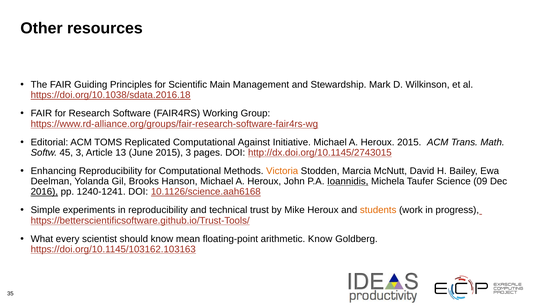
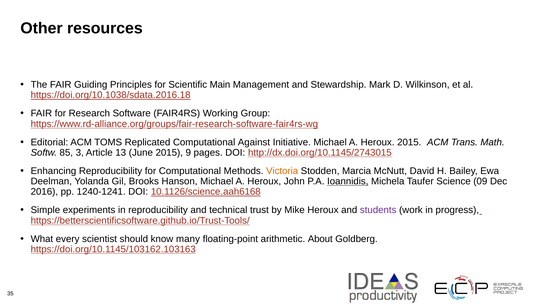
45: 45 -> 85 (66, 153)
2015 3: 3 -> 9 (188, 153)
2016 underline: present -> none (44, 192)
students colour: orange -> purple (378, 210)
mean: mean -> many (188, 239)
arithmetic Know: Know -> About (320, 239)
